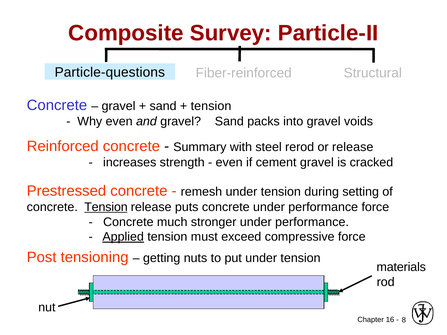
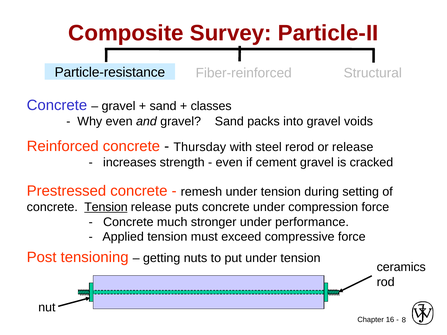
Particle-questions: Particle-questions -> Particle-resistance (110, 72)
tension: tension -> classes (211, 106)
Summary: Summary -> Thursday (200, 147)
concrete under performance: performance -> compression (323, 207)
Applied underline: present -> none (123, 237)
materials: materials -> ceramics (401, 267)
